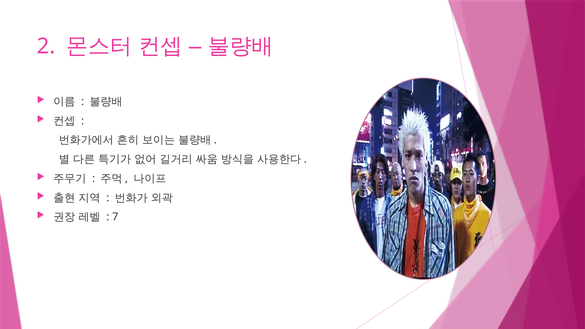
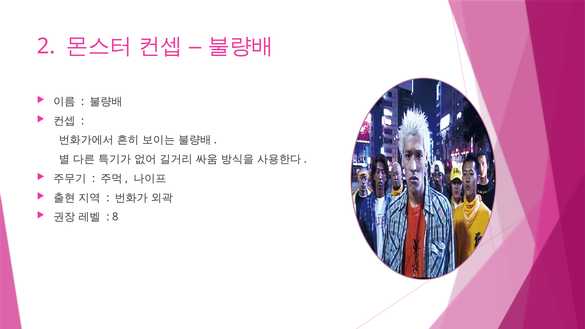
7: 7 -> 8 (115, 217)
